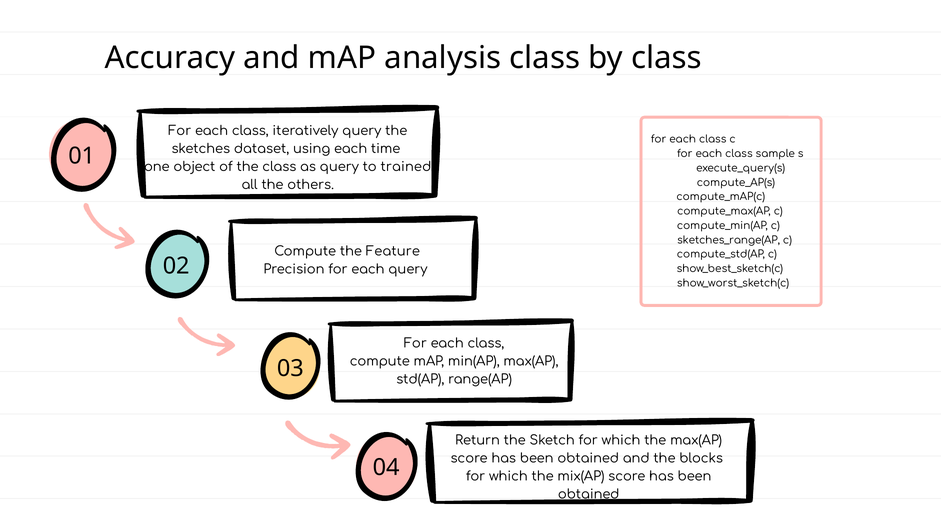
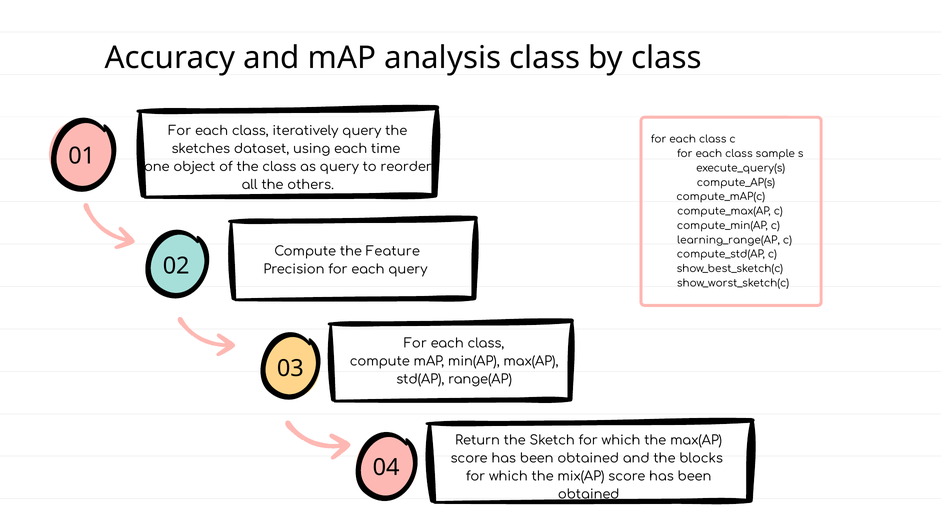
trained: trained -> reorder (406, 167)
sketches_range(AP: sketches_range(AP -> learning_range(AP (729, 240)
